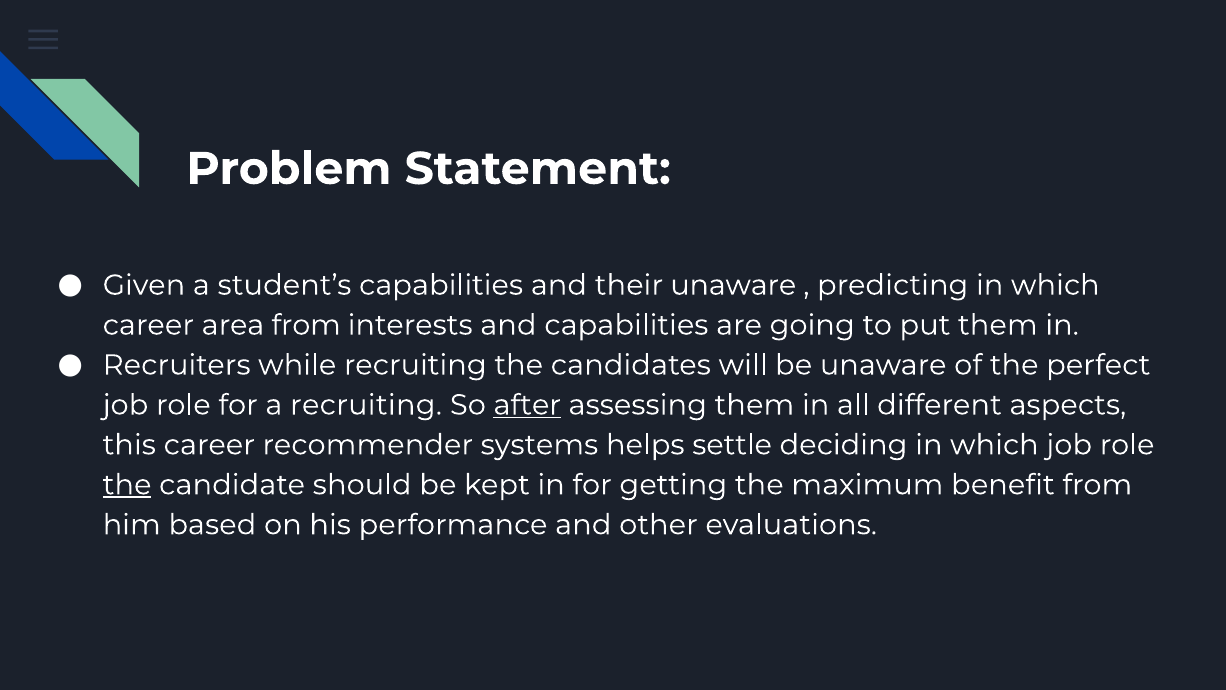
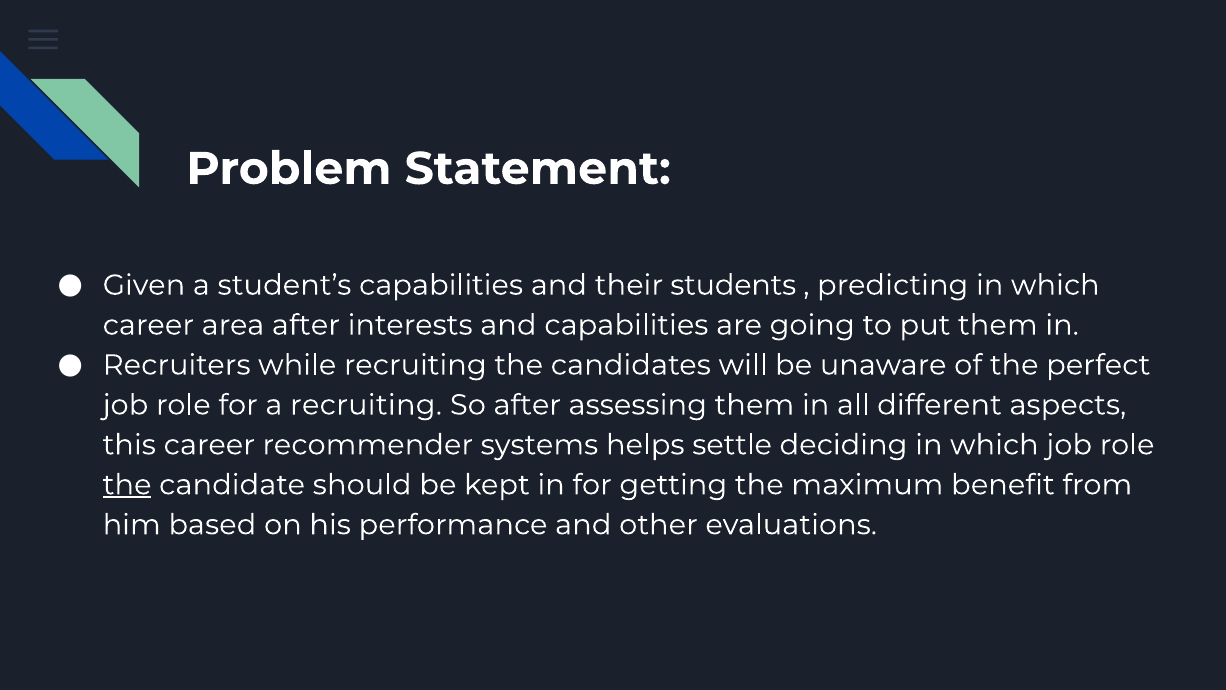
their unaware: unaware -> students (733, 285)
area from: from -> after (306, 325)
after underline: present -> none (527, 405)
